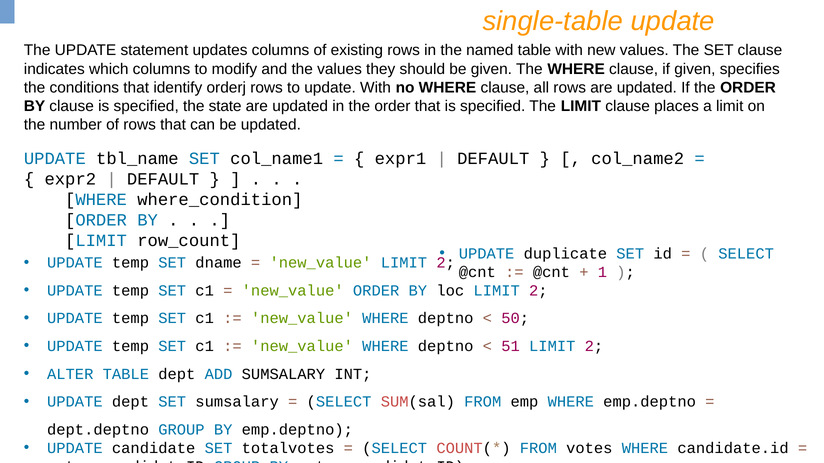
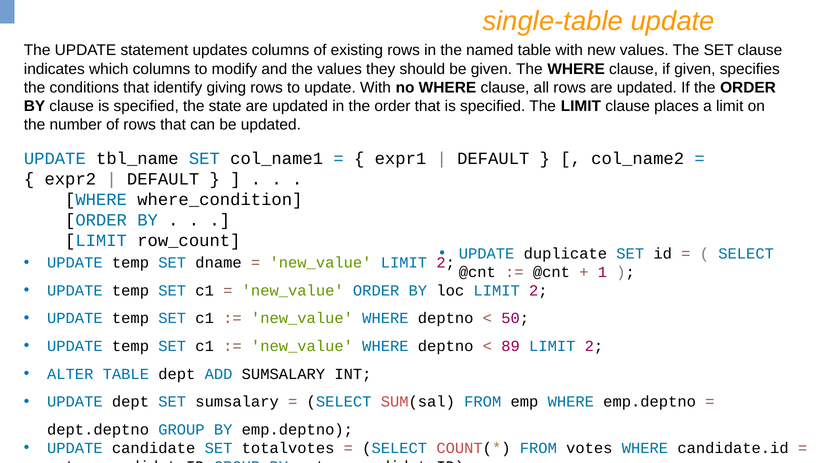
orderj: orderj -> giving (226, 88)
51: 51 -> 89 (511, 347)
